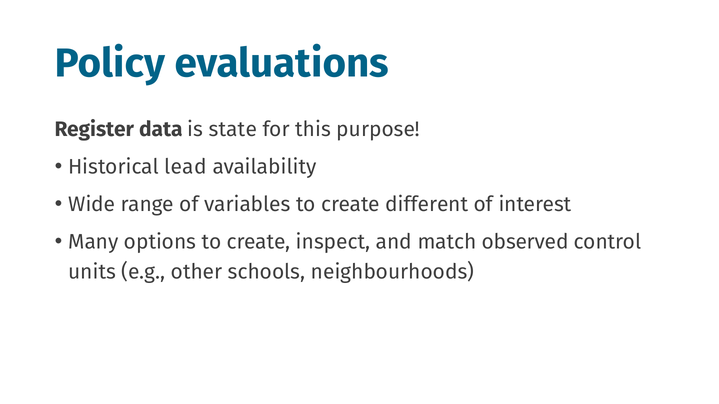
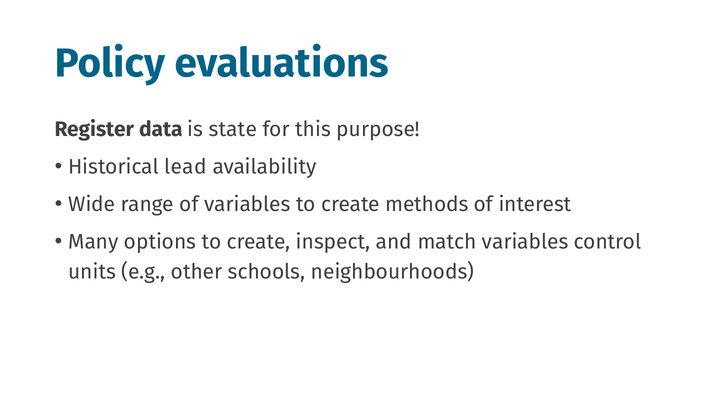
different: different -> methods (427, 205)
match observed: observed -> variables (525, 242)
